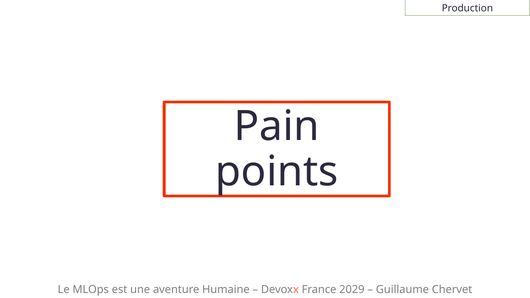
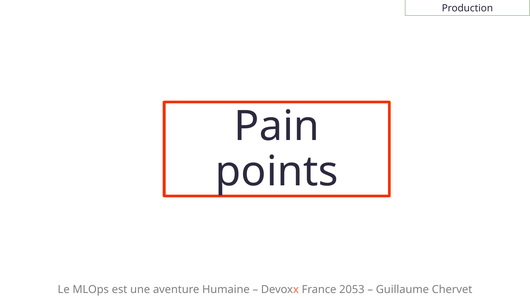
2029: 2029 -> 2053 (352, 290)
